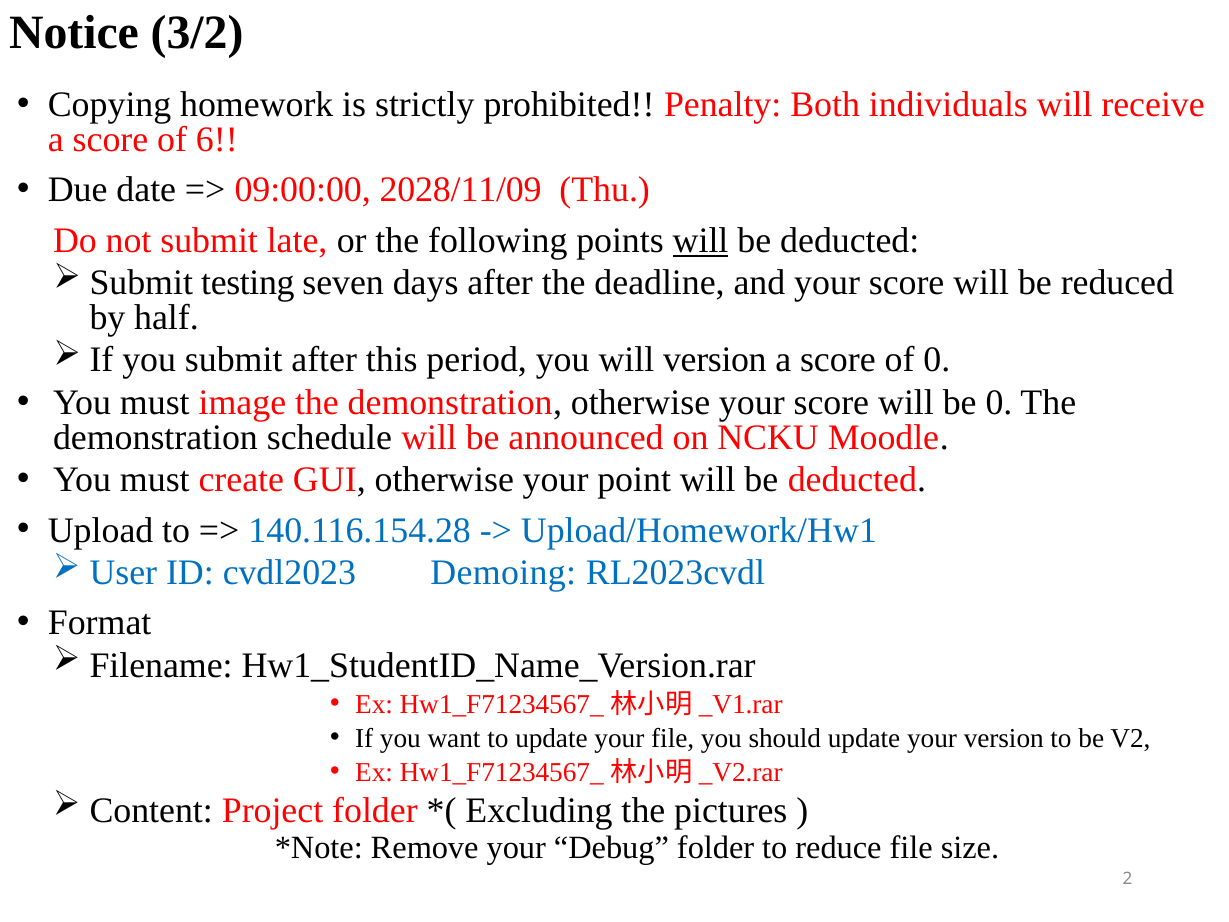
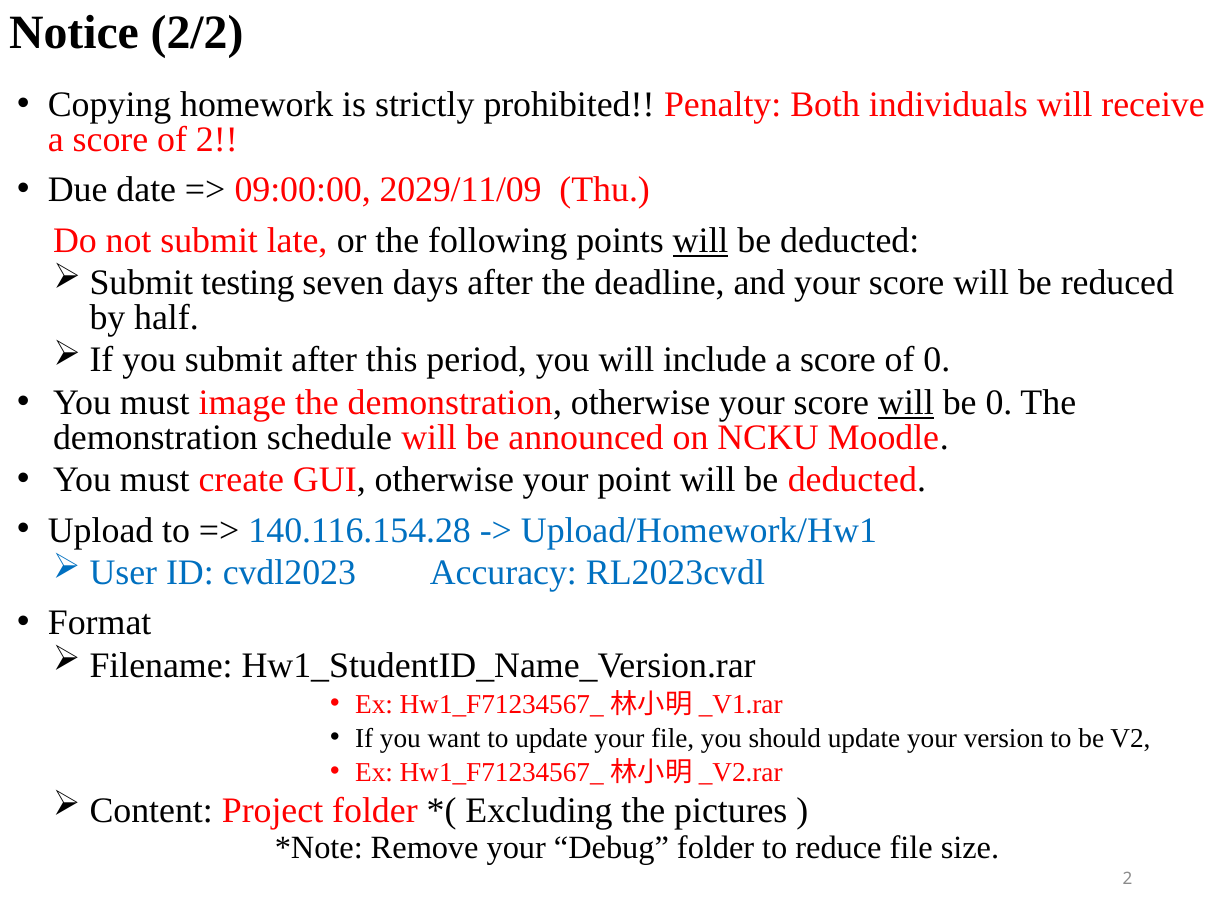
3/2: 3/2 -> 2/2 (197, 32)
of 6: 6 -> 2 (217, 140)
2028/11/09: 2028/11/09 -> 2029/11/09 (461, 190)
will version: version -> include (715, 360)
will underline: none -> present (906, 403)
Demoing: Demoing -> Accuracy (503, 573)
